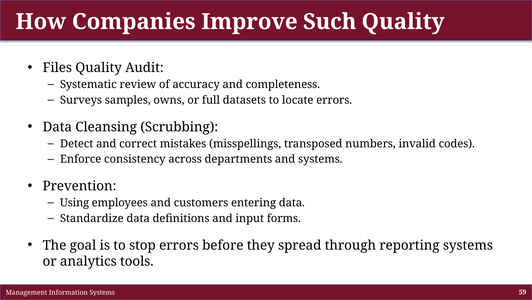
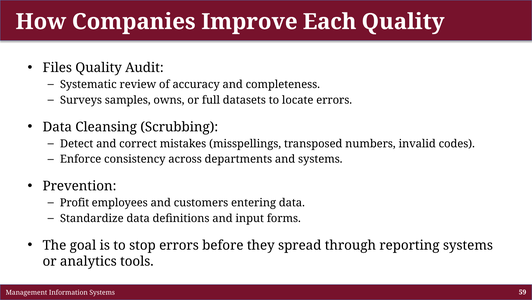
Such: Such -> Each (330, 22)
Using: Using -> Profit (75, 202)
